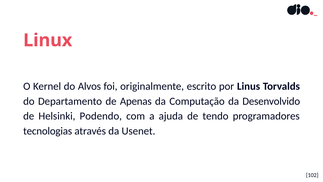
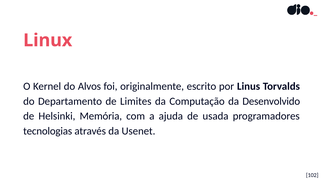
Apenas: Apenas -> Limites (136, 101)
Podendo: Podendo -> Memória (101, 116)
tendo: tendo -> usada (215, 116)
